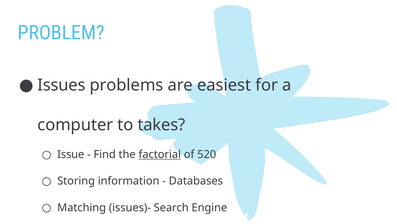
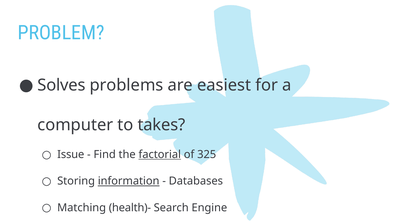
Issues: Issues -> Solves (61, 85)
520: 520 -> 325 (207, 154)
information underline: none -> present (129, 181)
issues)-: issues)- -> health)- (130, 207)
